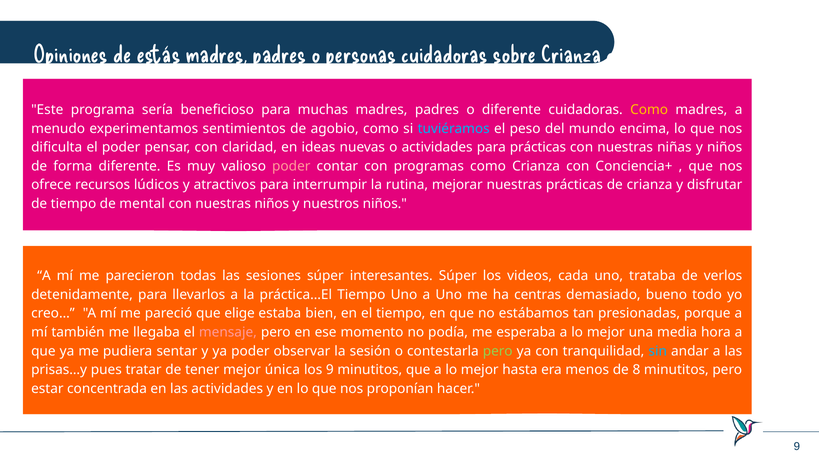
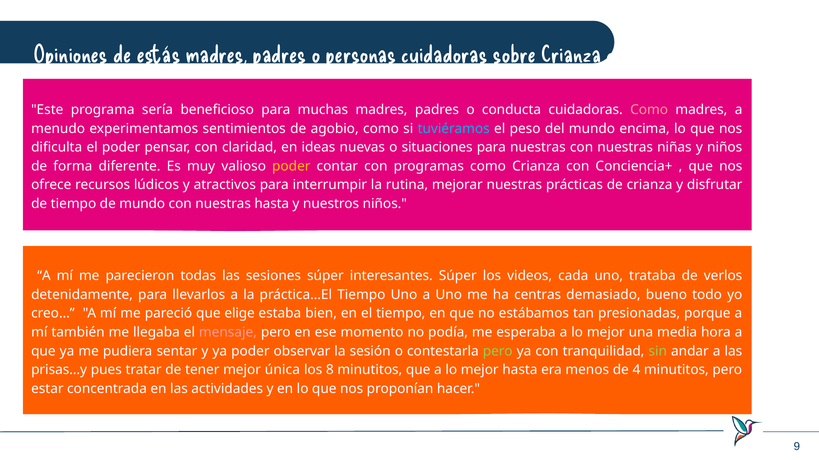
o diferente: diferente -> conducta (512, 110)
Como colour: yellow -> pink (649, 110)
o actividades: actividades -> situaciones (437, 148)
para prácticas: prácticas -> nuestras (538, 148)
poder colour: pink -> yellow (291, 166)
de mental: mental -> mundo (142, 204)
nuestras niños: niños -> hasta (272, 204)
sin colour: light blue -> light green (658, 352)
los 9: 9 -> 8 (330, 370)
8: 8 -> 4 (636, 370)
